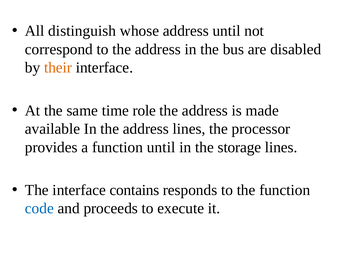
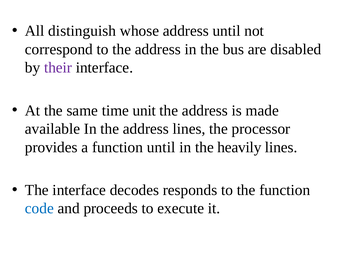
their colour: orange -> purple (58, 68)
role: role -> unit (144, 110)
storage: storage -> heavily (239, 147)
contains: contains -> decodes (134, 190)
